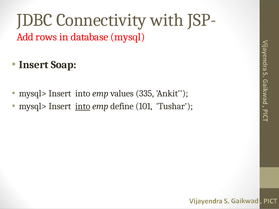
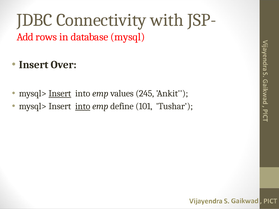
Soap: Soap -> Over (64, 65)
Insert underline: none -> present (60, 94)
335: 335 -> 245 (145, 94)
